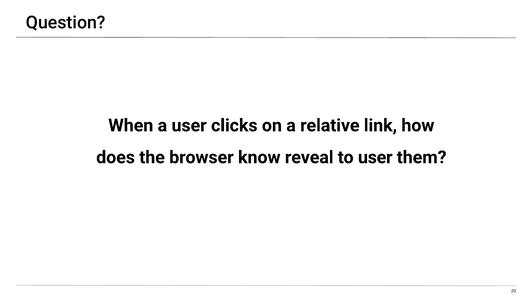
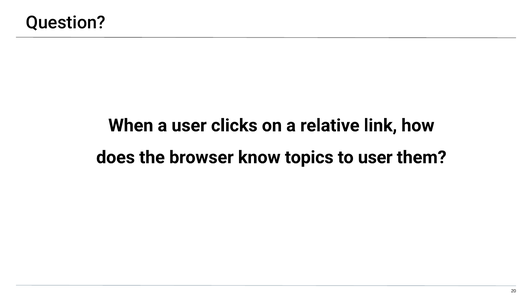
reveal: reveal -> topics (309, 158)
